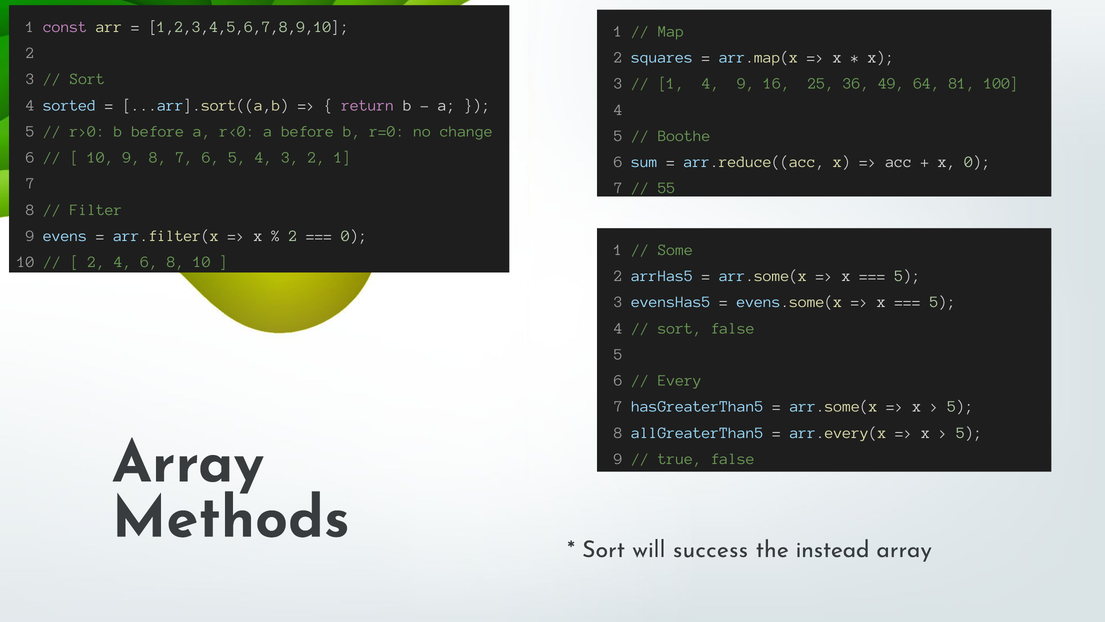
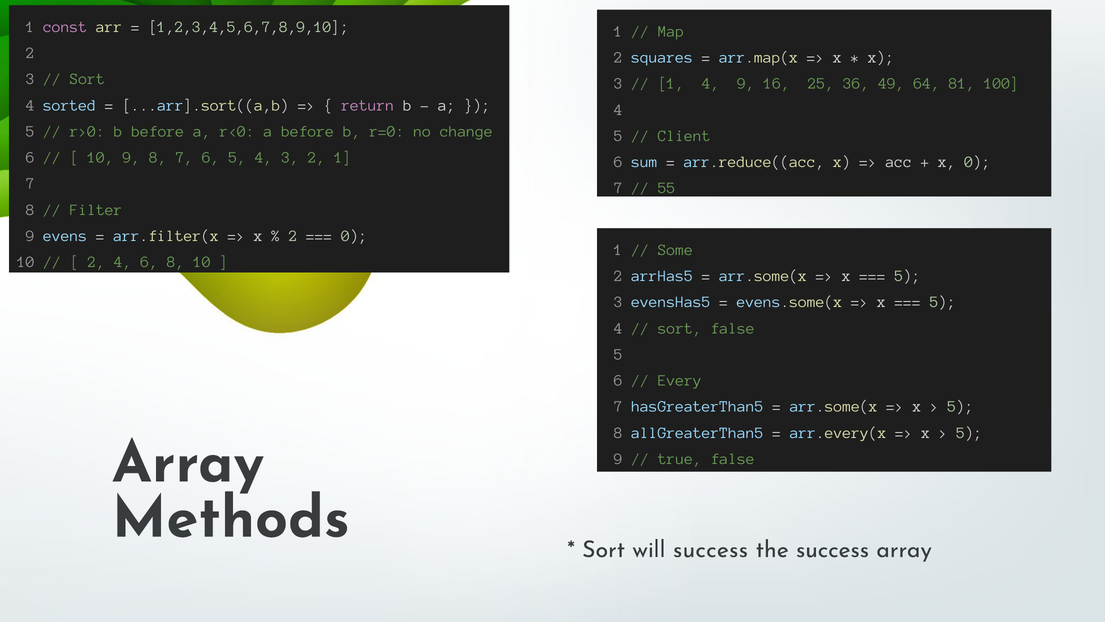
Boothe: Boothe -> Client (684, 136)
the instead: instead -> success (833, 549)
